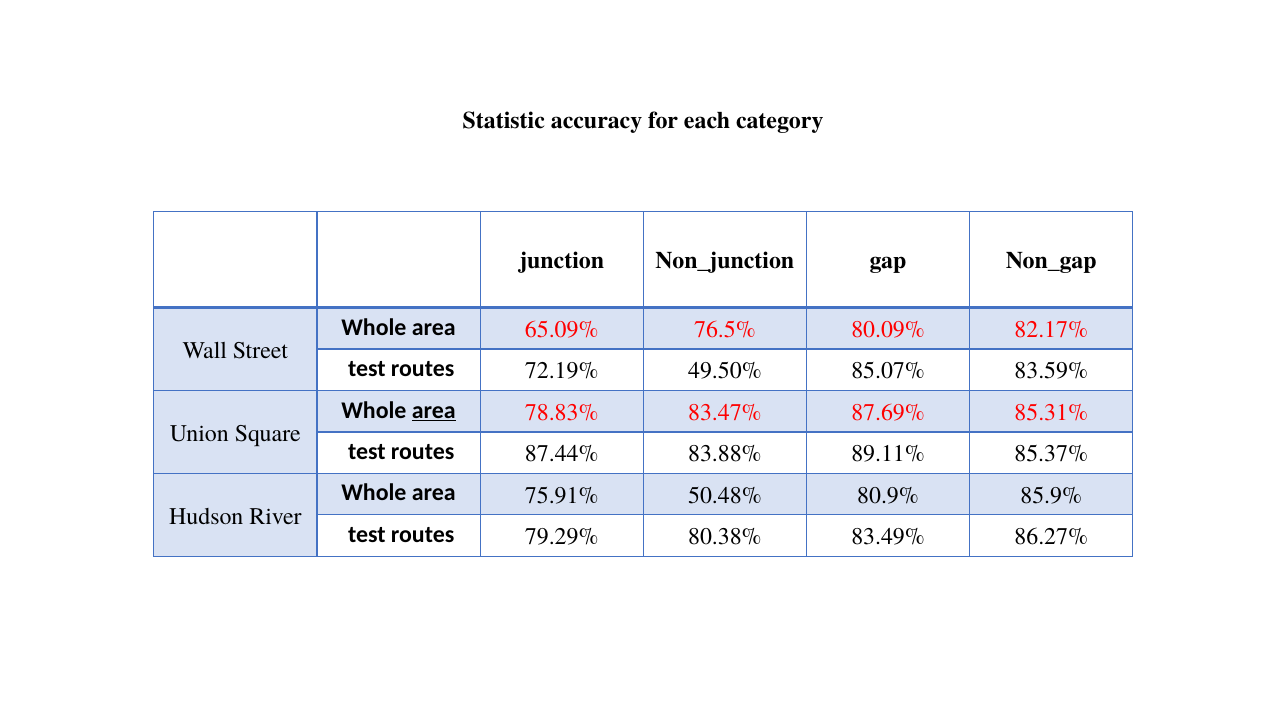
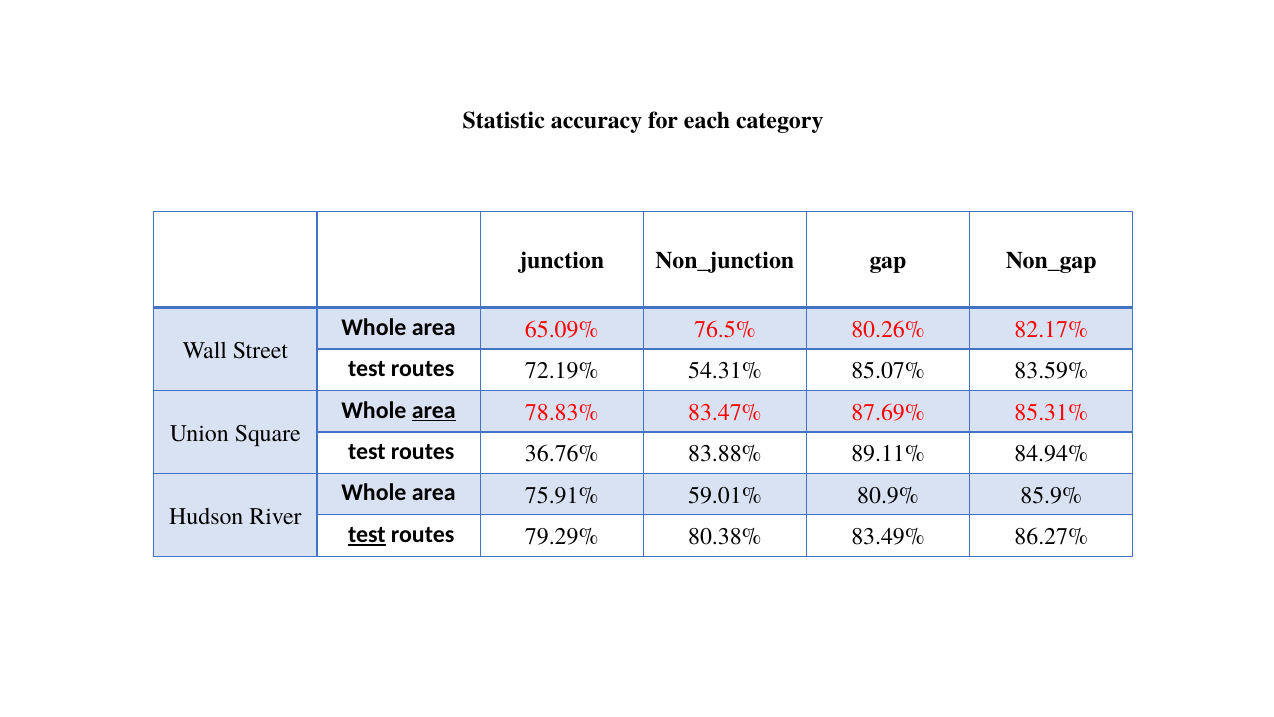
80.09%: 80.09% -> 80.26% (888, 329)
49.50%: 49.50% -> 54.31% (725, 371)
87.44%: 87.44% -> 36.76% (562, 454)
85.37%: 85.37% -> 84.94% (1051, 454)
50.48%: 50.48% -> 59.01% (725, 495)
test underline: none -> present (367, 534)
